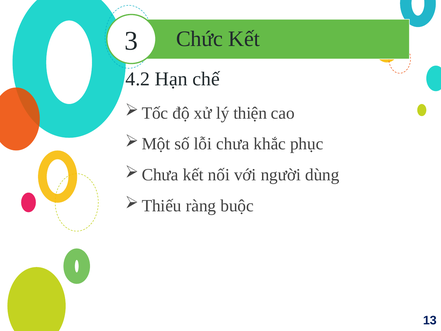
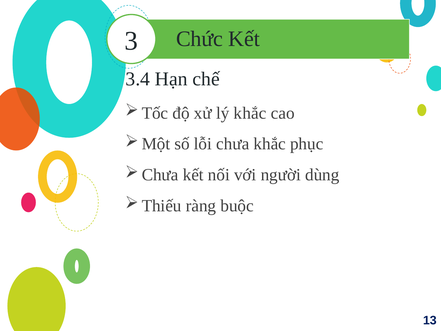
4.2: 4.2 -> 3.4 (138, 79)
lý thiện: thiện -> khắc (250, 113)
